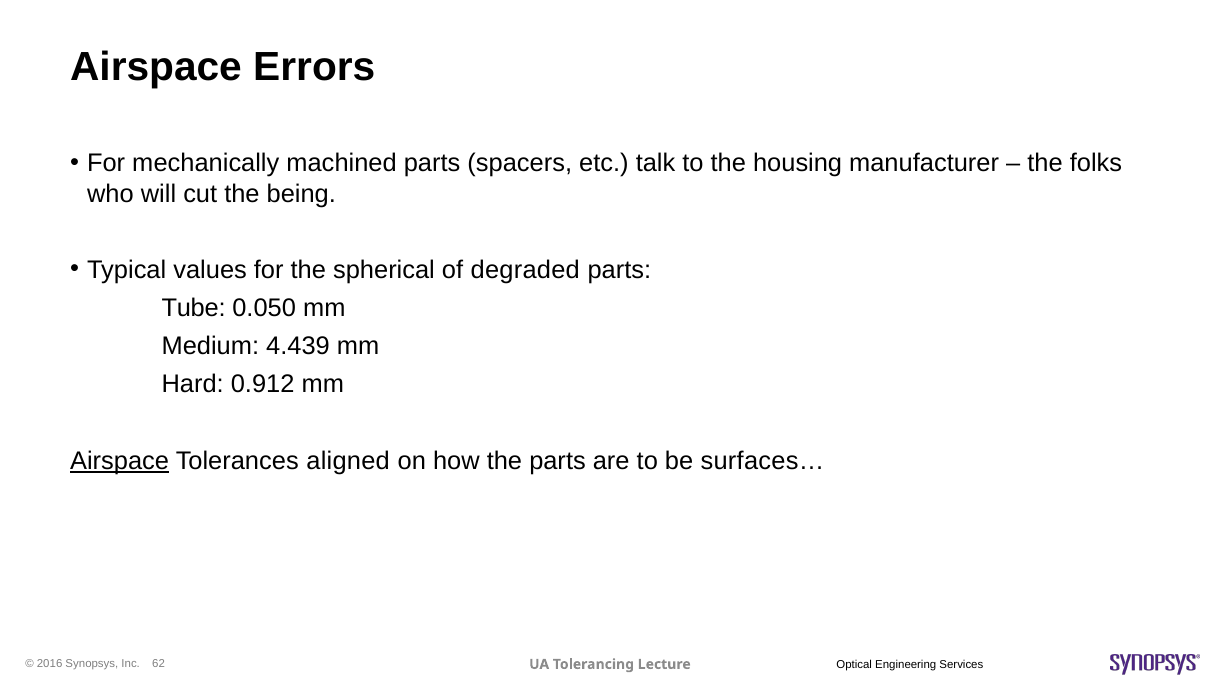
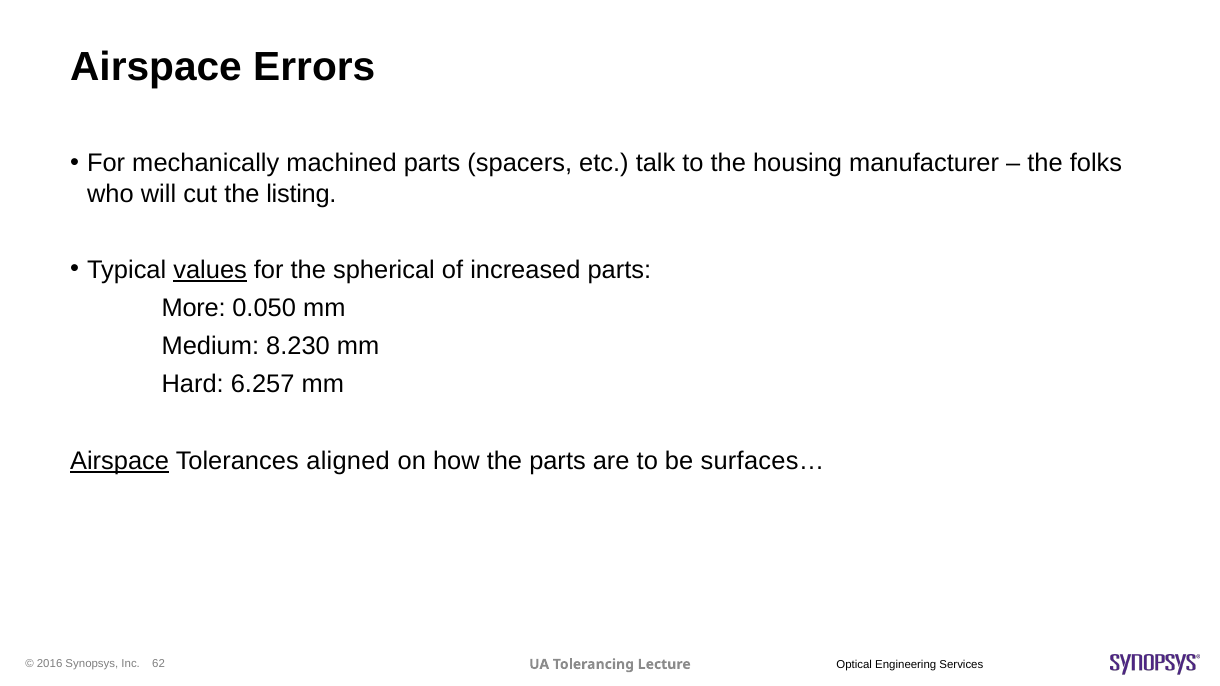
being: being -> listing (301, 194)
values underline: none -> present (210, 270)
degraded: degraded -> increased (525, 270)
Tube: Tube -> More (194, 308)
4.439: 4.439 -> 8.230 (298, 346)
0.912: 0.912 -> 6.257 (263, 385)
